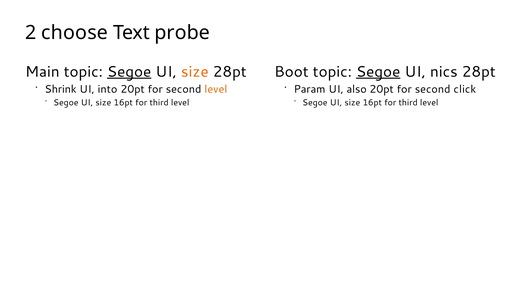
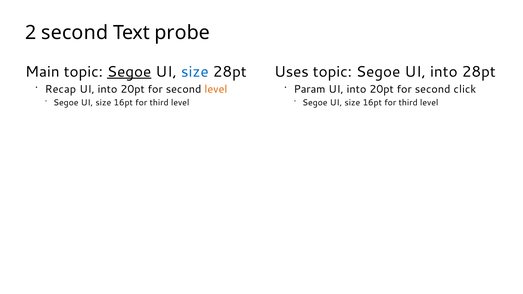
2 choose: choose -> second (75, 33)
size colour: orange -> blue (195, 72)
Boot: Boot -> Uses (291, 72)
Segoe underline: present -> none (378, 72)
nics: nics -> into (444, 72)
Shrink: Shrink -> Recap (60, 89)
also: also -> into (357, 89)
